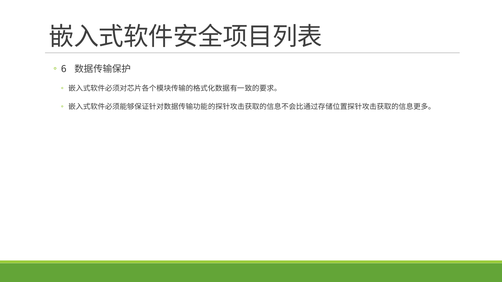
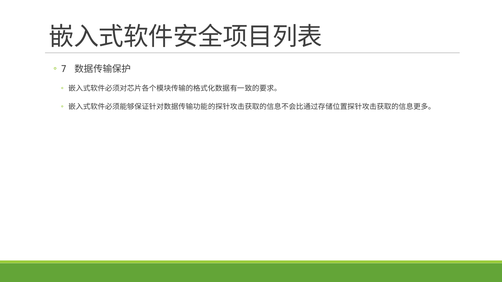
6: 6 -> 7 (64, 69)
